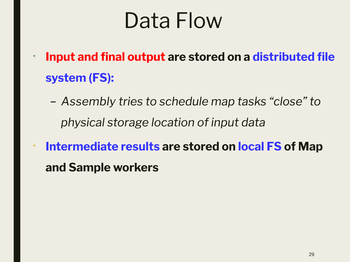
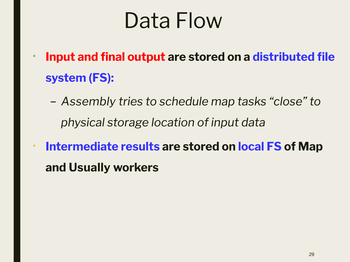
Sample: Sample -> Usually (90, 168)
